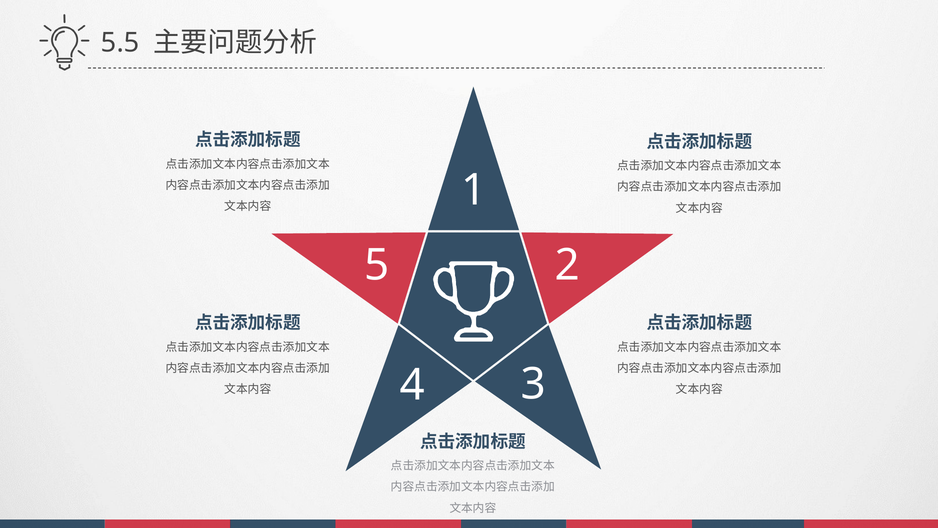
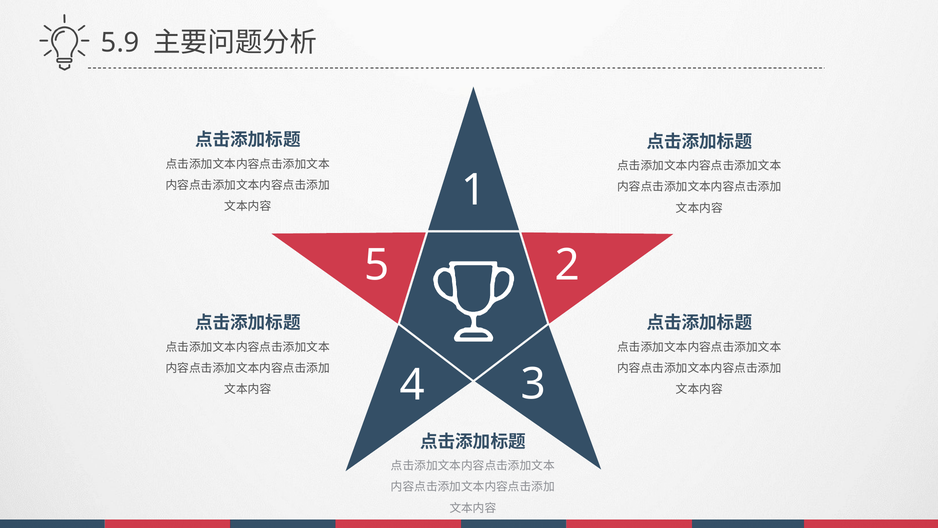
5.5: 5.5 -> 5.9 (120, 43)
